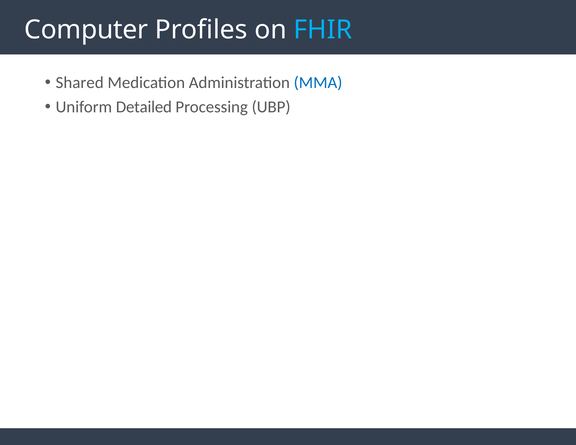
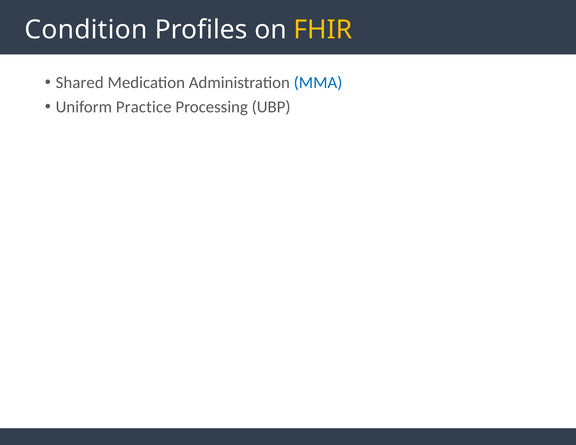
Computer: Computer -> Condition (86, 30)
FHIR colour: light blue -> yellow (323, 30)
Detailed: Detailed -> Practice (144, 107)
